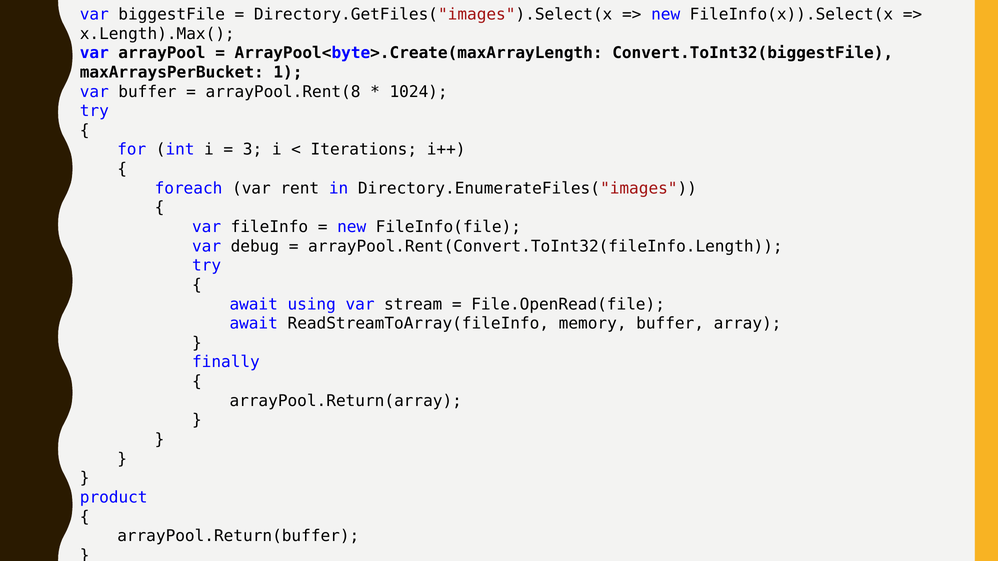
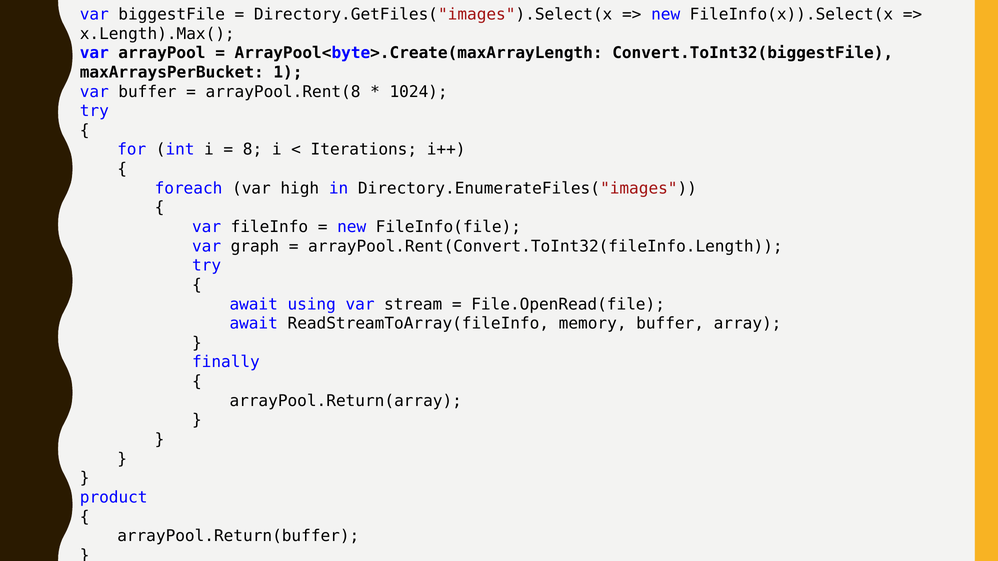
3: 3 -> 8 (253, 150)
rent: rent -> high (300, 188)
debug: debug -> graph (255, 246)
